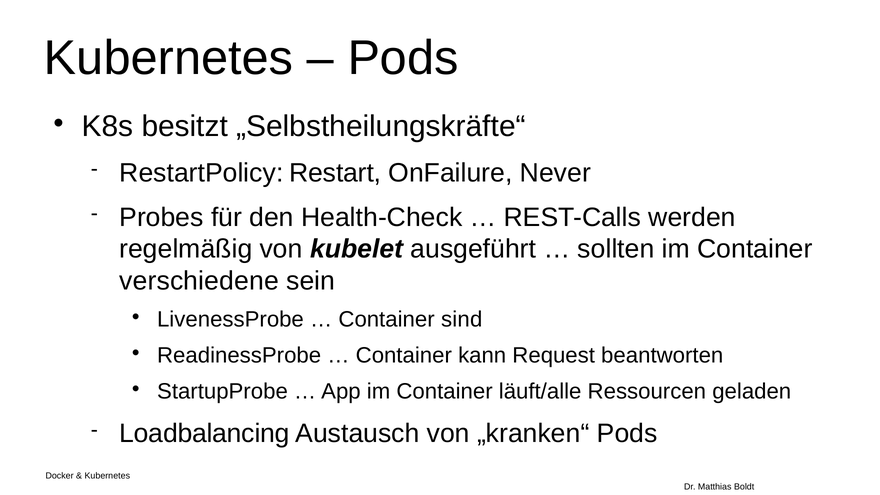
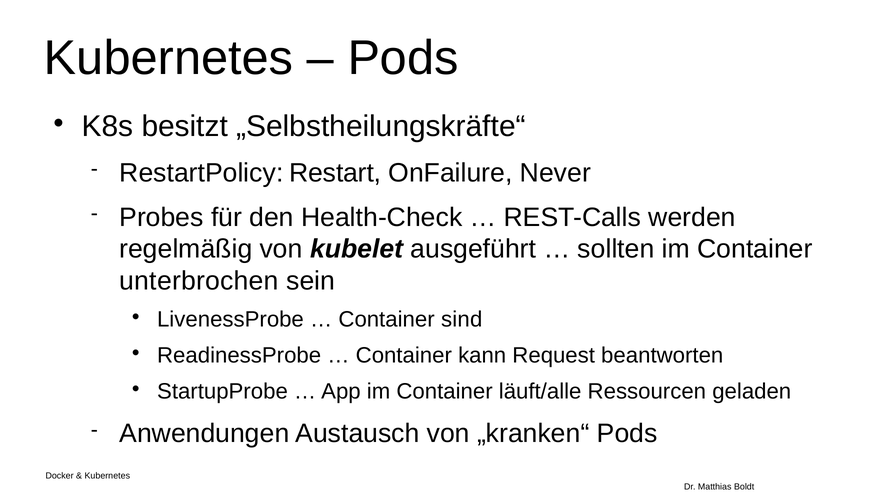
verschiedene: verschiedene -> unterbrochen (199, 281)
Loadbalancing: Loadbalancing -> Anwendungen (204, 434)
